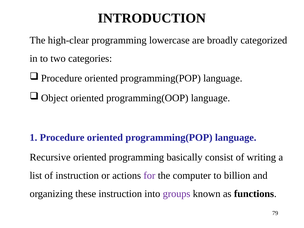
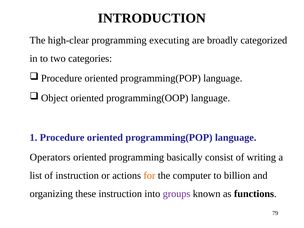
lowercase: lowercase -> executing (169, 40)
Recursive: Recursive -> Operators (50, 157)
for colour: purple -> orange (149, 176)
